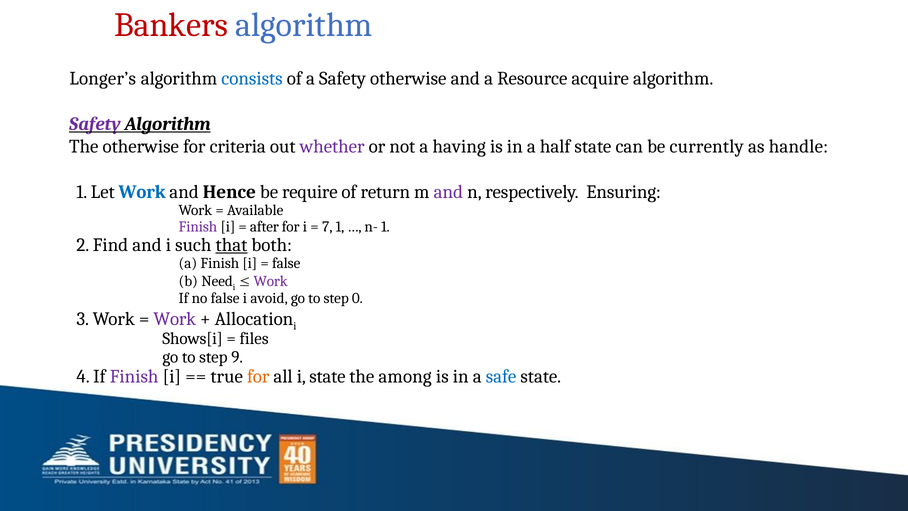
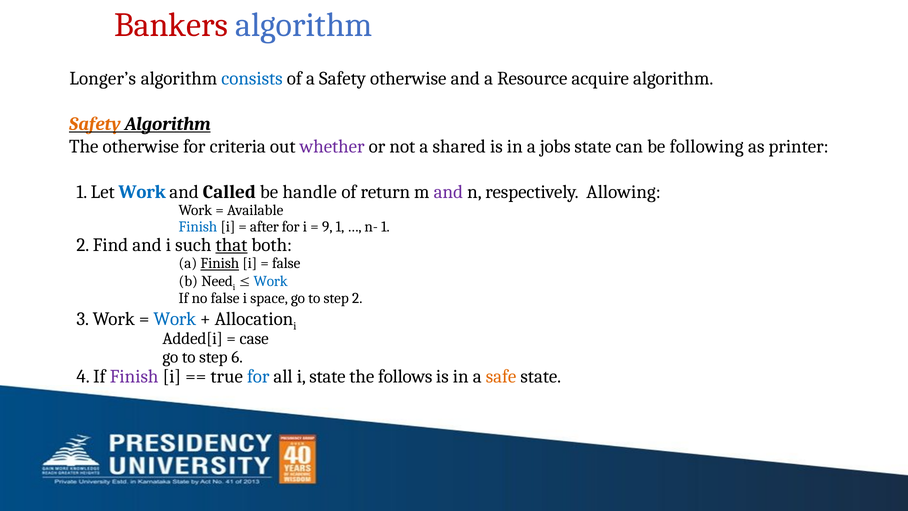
Safety colour: purple -> orange (95, 124)
having: having -> shared (459, 147)
half: half -> jobs (555, 147)
currently: currently -> following (707, 147)
handle: handle -> printer (799, 147)
Hence: Hence -> Called (229, 192)
require: require -> handle (310, 192)
Ensuring: Ensuring -> Allowing (624, 192)
Finish colour: purple -> blue (198, 226)
7: 7 -> 9 (327, 226)
Finish underline: none -> present (220, 263)
Work colour: purple -> blue (271, 281)
avoid: avoid -> space (269, 298)
step 0: 0 -> 2 (357, 298)
Work colour: purple -> blue (175, 319)
Shows[i: Shows[i -> Added[i (193, 339)
files: files -> case (254, 339)
9: 9 -> 6 (237, 357)
for colour: orange -> blue (258, 376)
among: among -> follows (405, 376)
safe colour: blue -> orange (501, 376)
